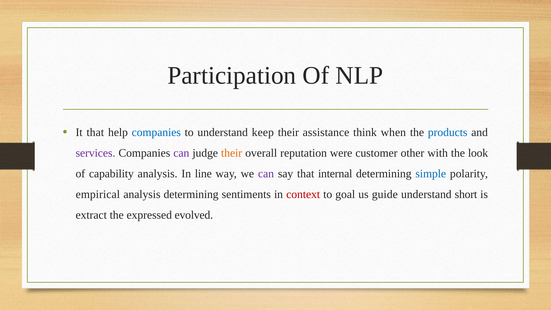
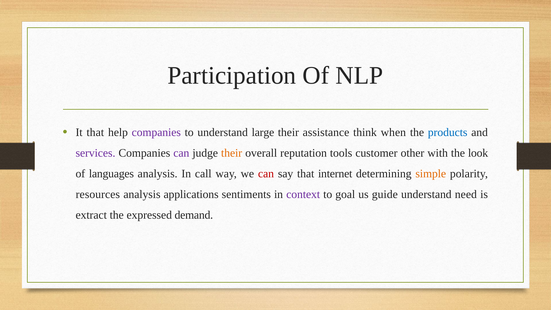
companies colour: blue -> purple (156, 132)
keep: keep -> large (263, 132)
were: were -> tools (341, 153)
capability: capability -> languages (111, 174)
line: line -> call (203, 174)
can colour: purple -> red (266, 174)
internal: internal -> internet (335, 174)
simple colour: blue -> orange (431, 174)
empirical: empirical -> resources (98, 194)
analysis determining: determining -> applications (191, 194)
context colour: red -> purple (303, 194)
short: short -> need (466, 194)
evolved: evolved -> demand (194, 215)
